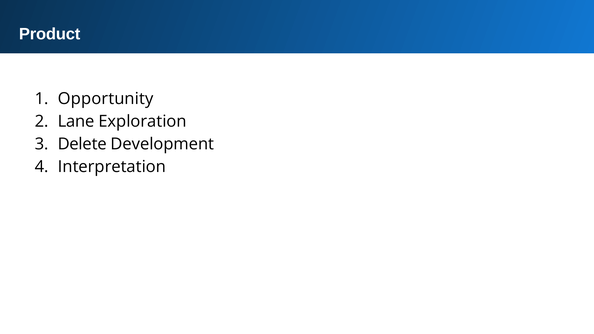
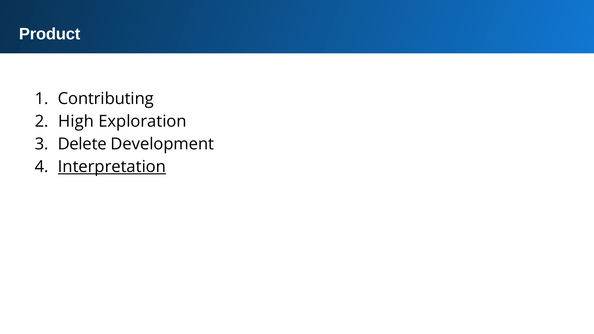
Opportunity: Opportunity -> Contributing (106, 99)
Lane: Lane -> High (76, 121)
Interpretation underline: none -> present (112, 167)
